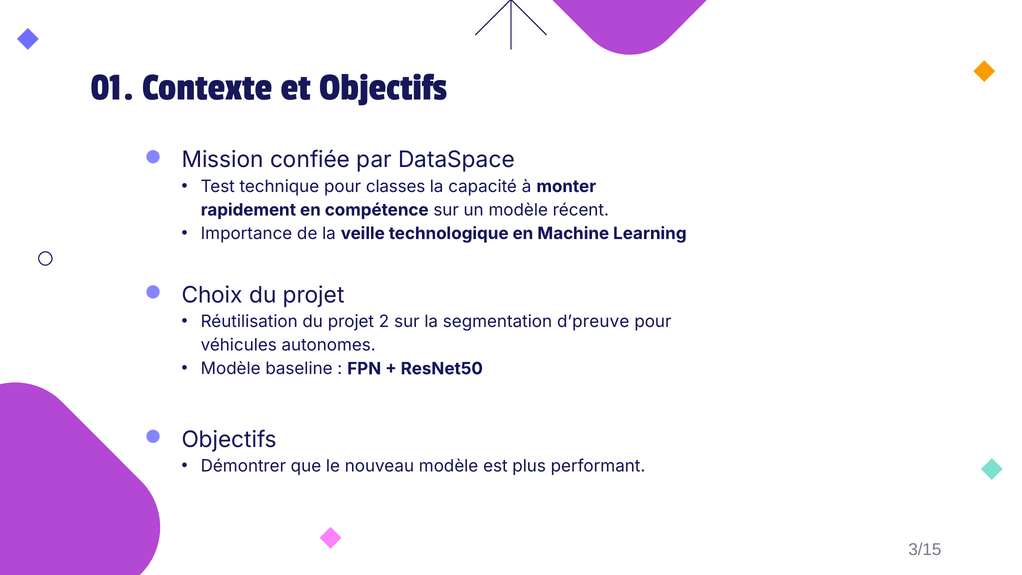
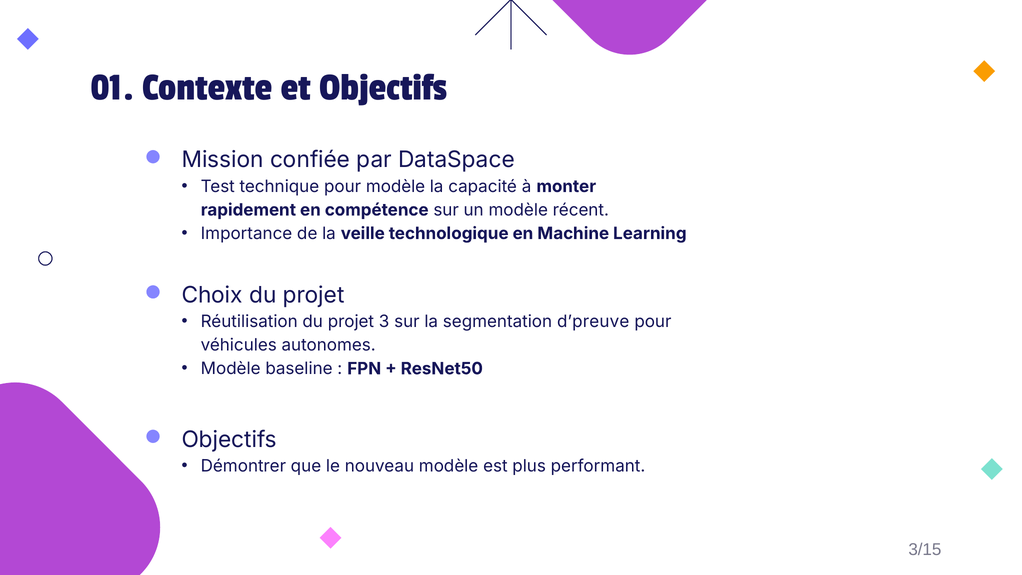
pour classes: classes -> modèle (396, 186)
2: 2 -> 3 (384, 322)
